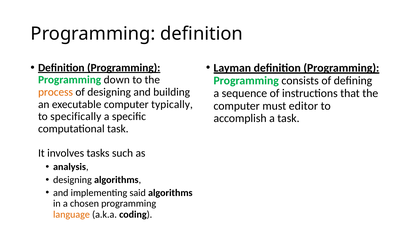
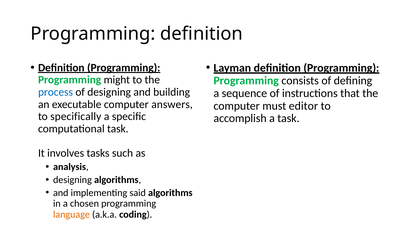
down: down -> might (117, 80)
process colour: orange -> blue (56, 92)
typically: typically -> answers (172, 104)
